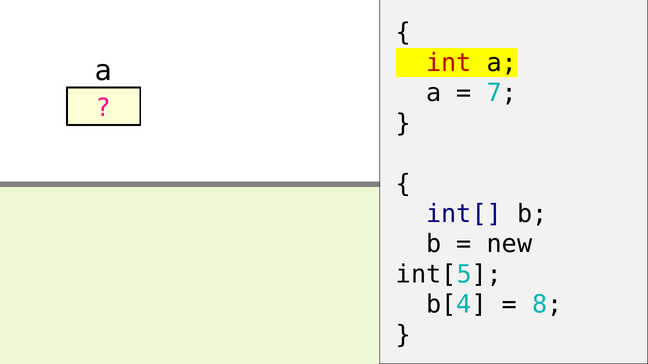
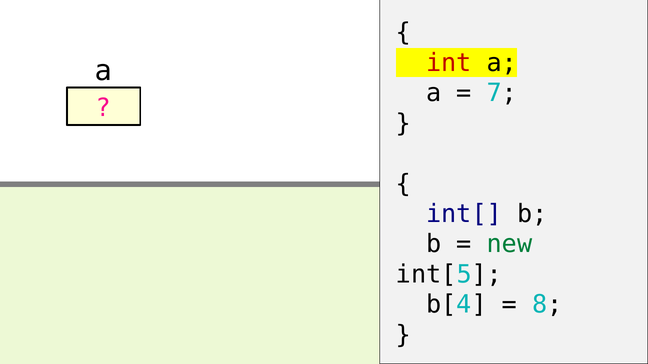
new colour: black -> green (509, 245)
